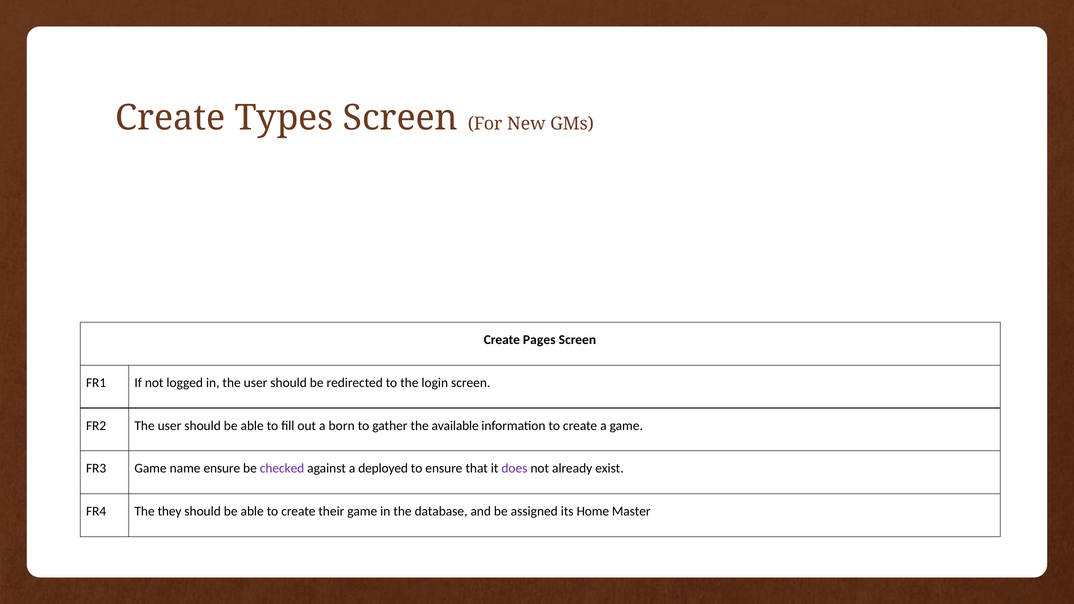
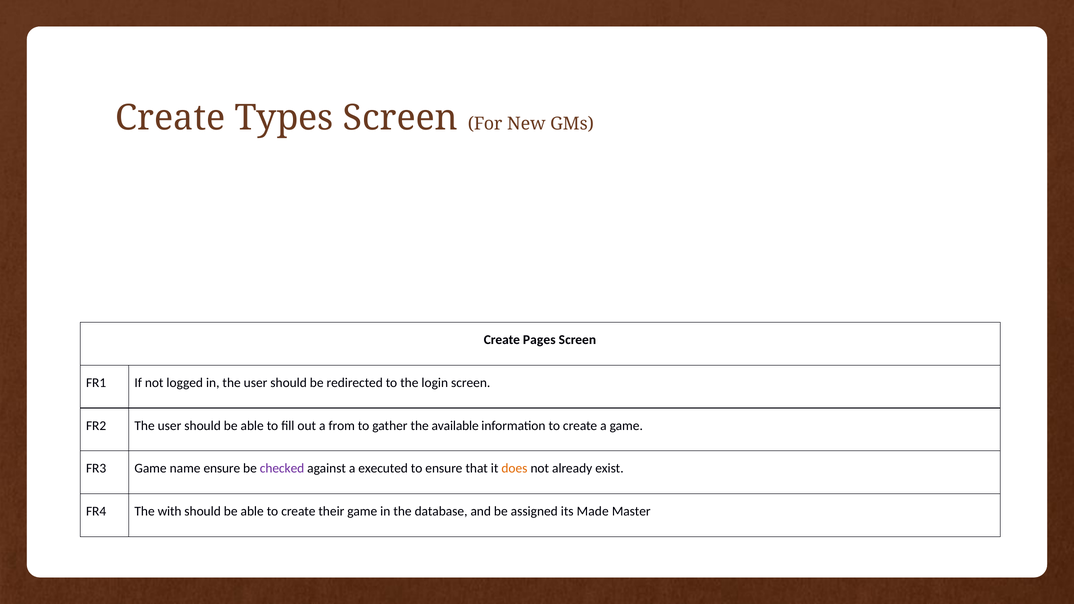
born: born -> from (342, 426)
deployed: deployed -> executed (383, 469)
does colour: purple -> orange (514, 469)
they: they -> with (170, 512)
Home: Home -> Made (593, 512)
